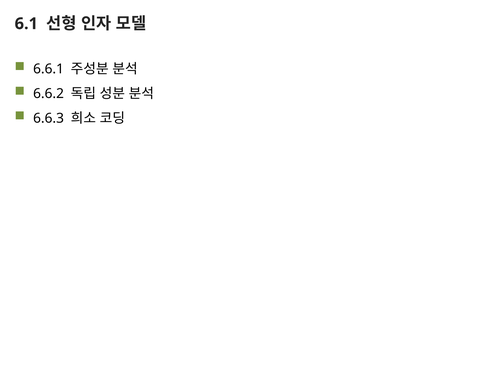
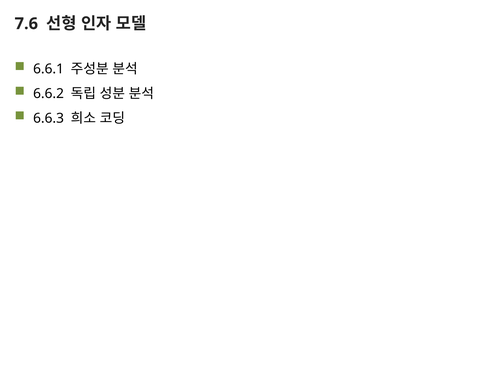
6.1: 6.1 -> 7.6 (26, 24)
